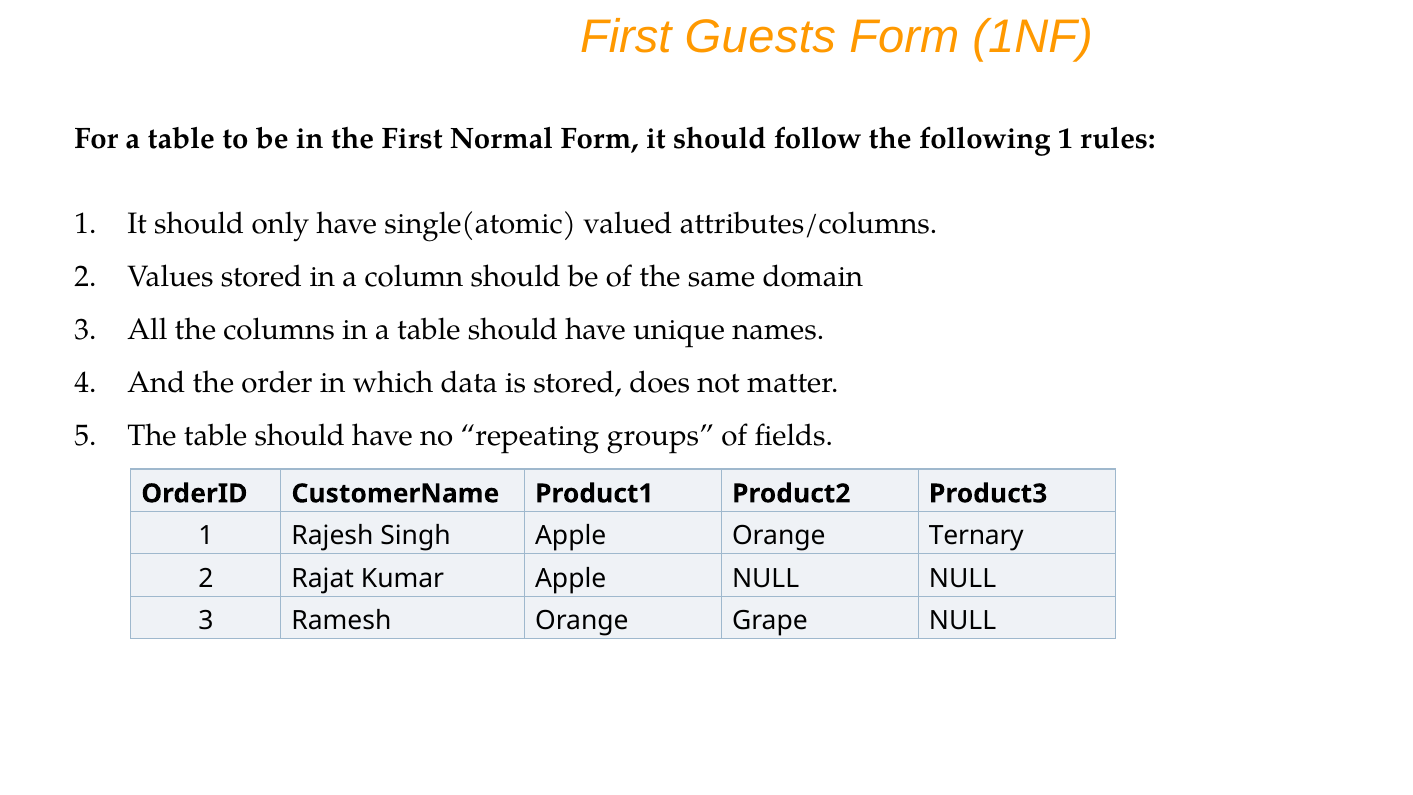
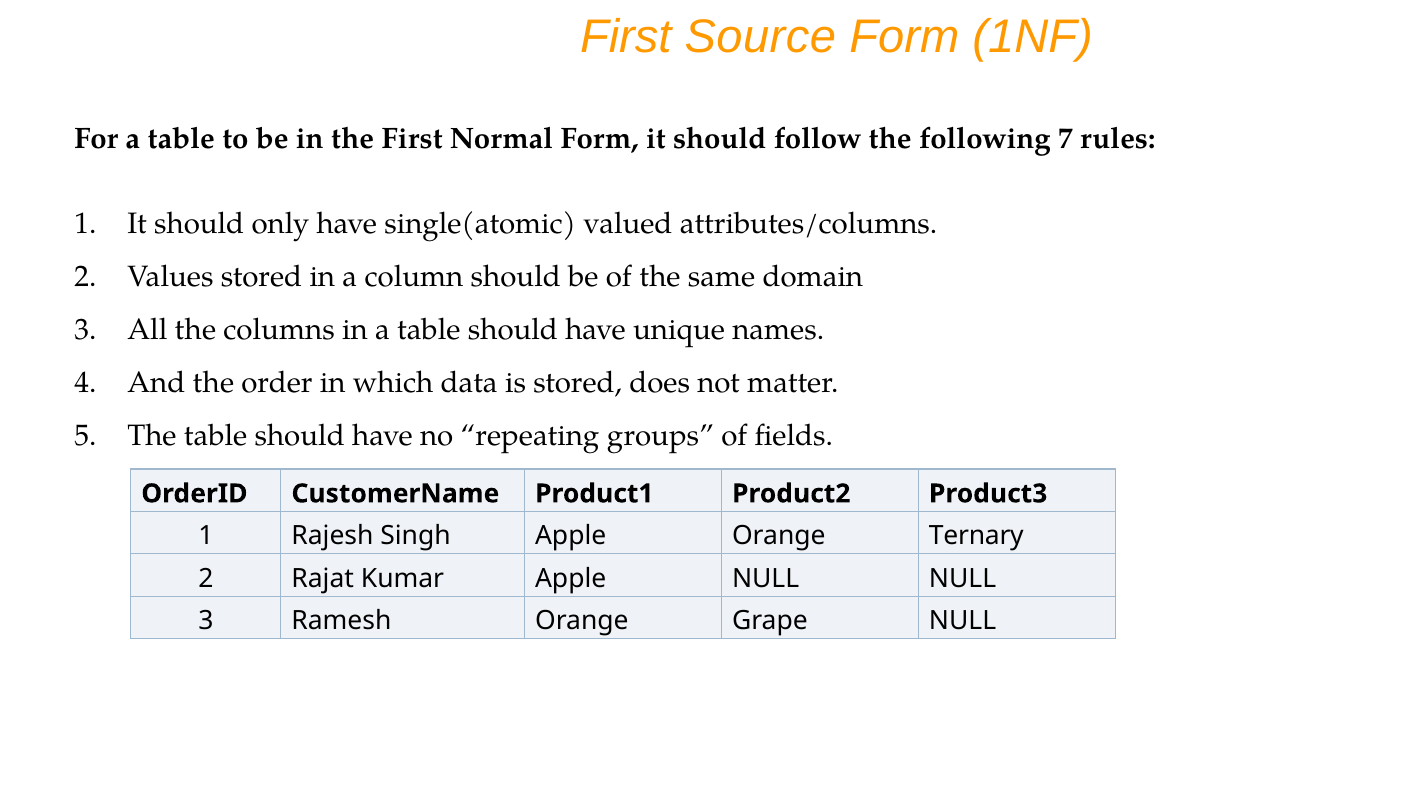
Guests: Guests -> Source (760, 37)
following 1: 1 -> 7 (1066, 139)
